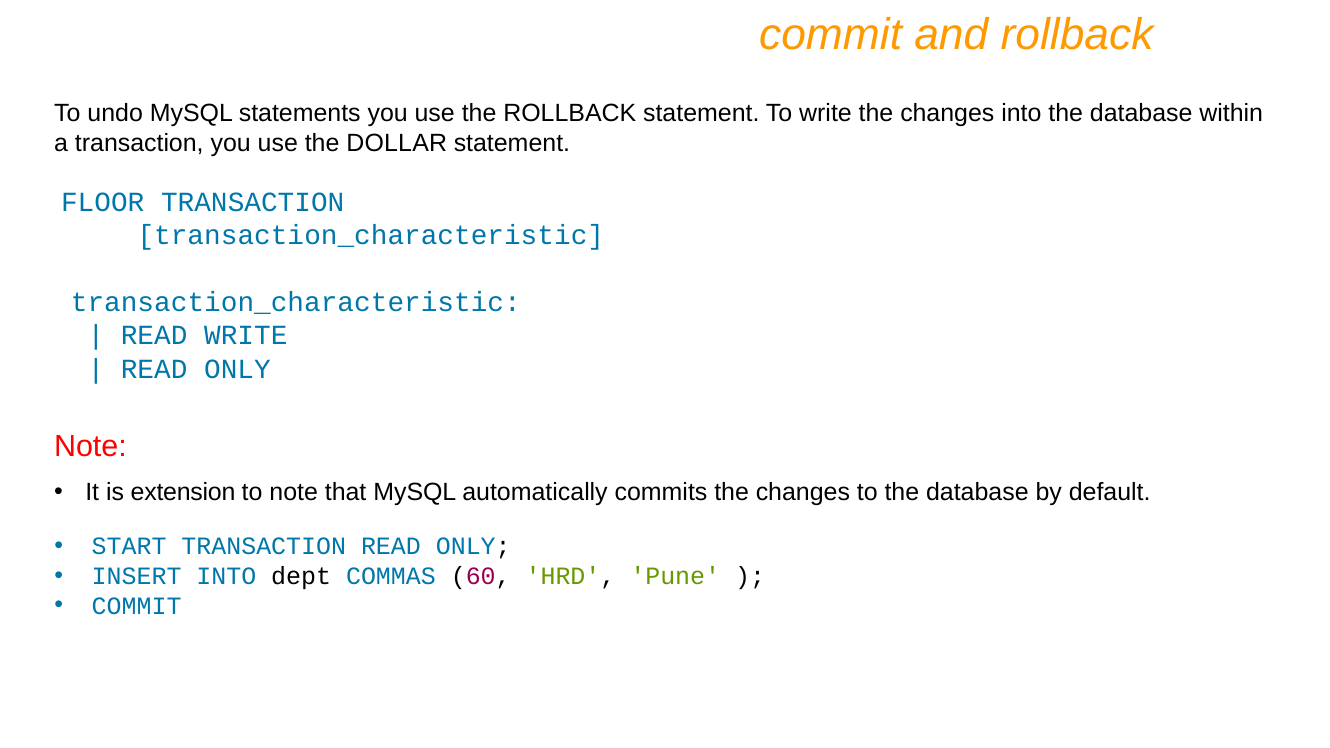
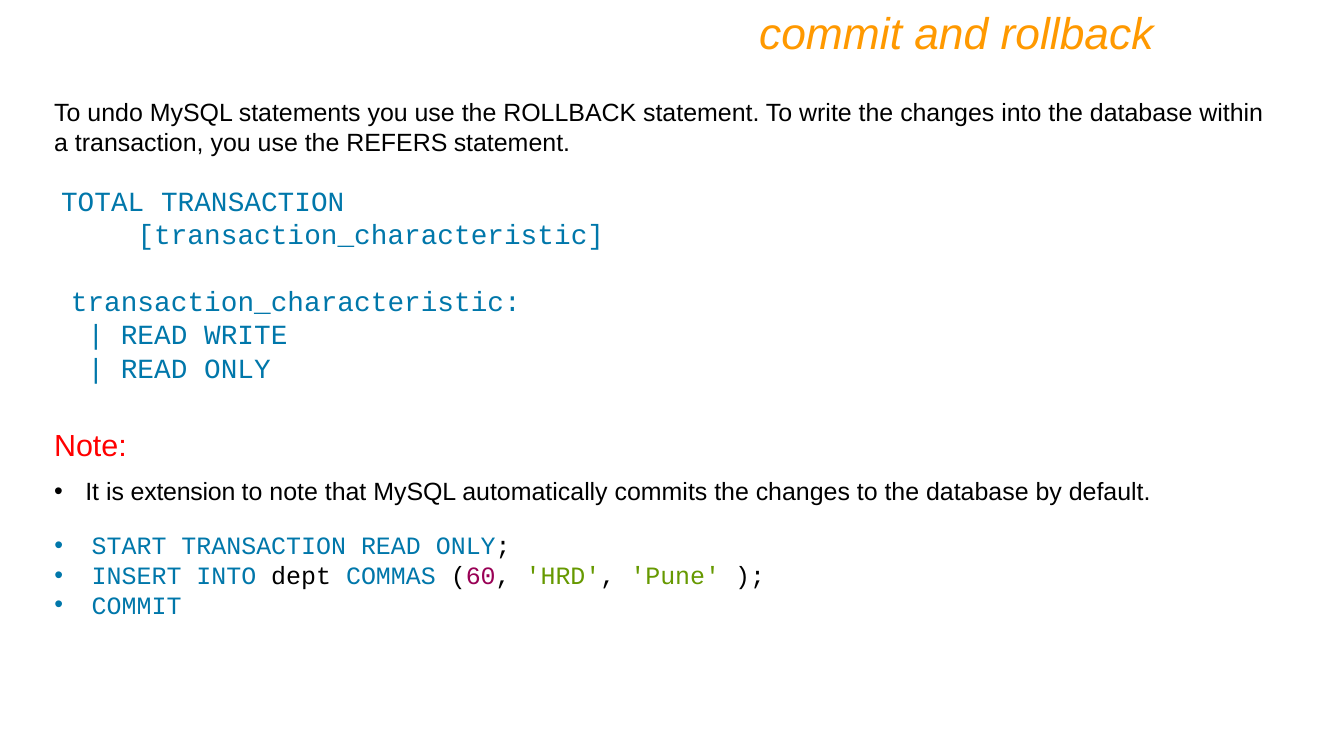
DOLLAR: DOLLAR -> REFERS (397, 143)
FLOOR: FLOOR -> TOTAL (103, 203)
